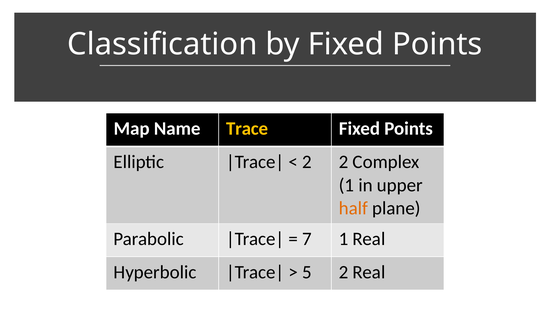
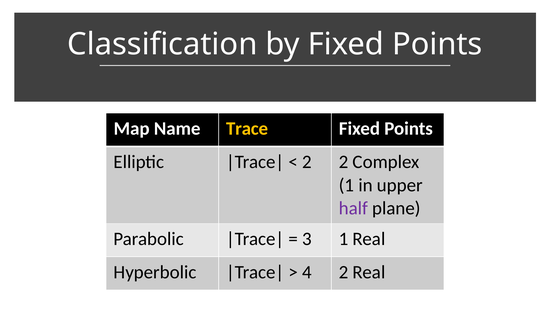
half colour: orange -> purple (353, 208)
7: 7 -> 3 (307, 238)
5: 5 -> 4 (307, 272)
